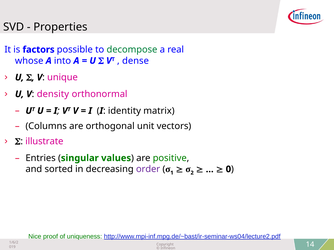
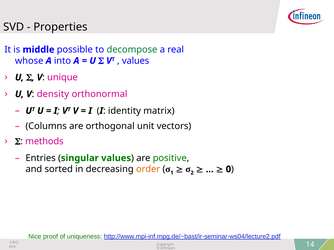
factors: factors -> middle (39, 50)
dense: dense -> values (136, 61)
illustrate: illustrate -> methods (44, 142)
order colour: purple -> orange (148, 170)
